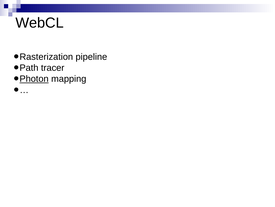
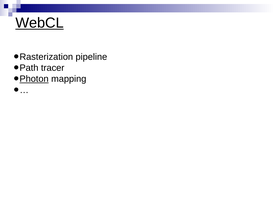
WebCL underline: none -> present (40, 23)
